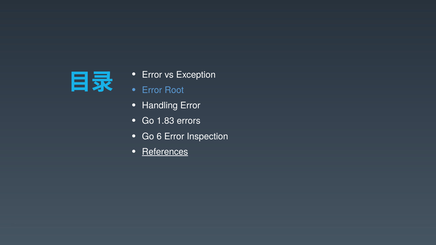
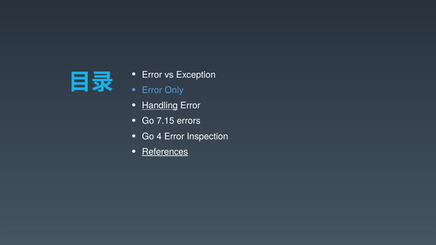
Root: Root -> Only (174, 90)
Handling underline: none -> present (160, 106)
1.83: 1.83 -> 7.15 (165, 121)
6: 6 -> 4 (159, 137)
